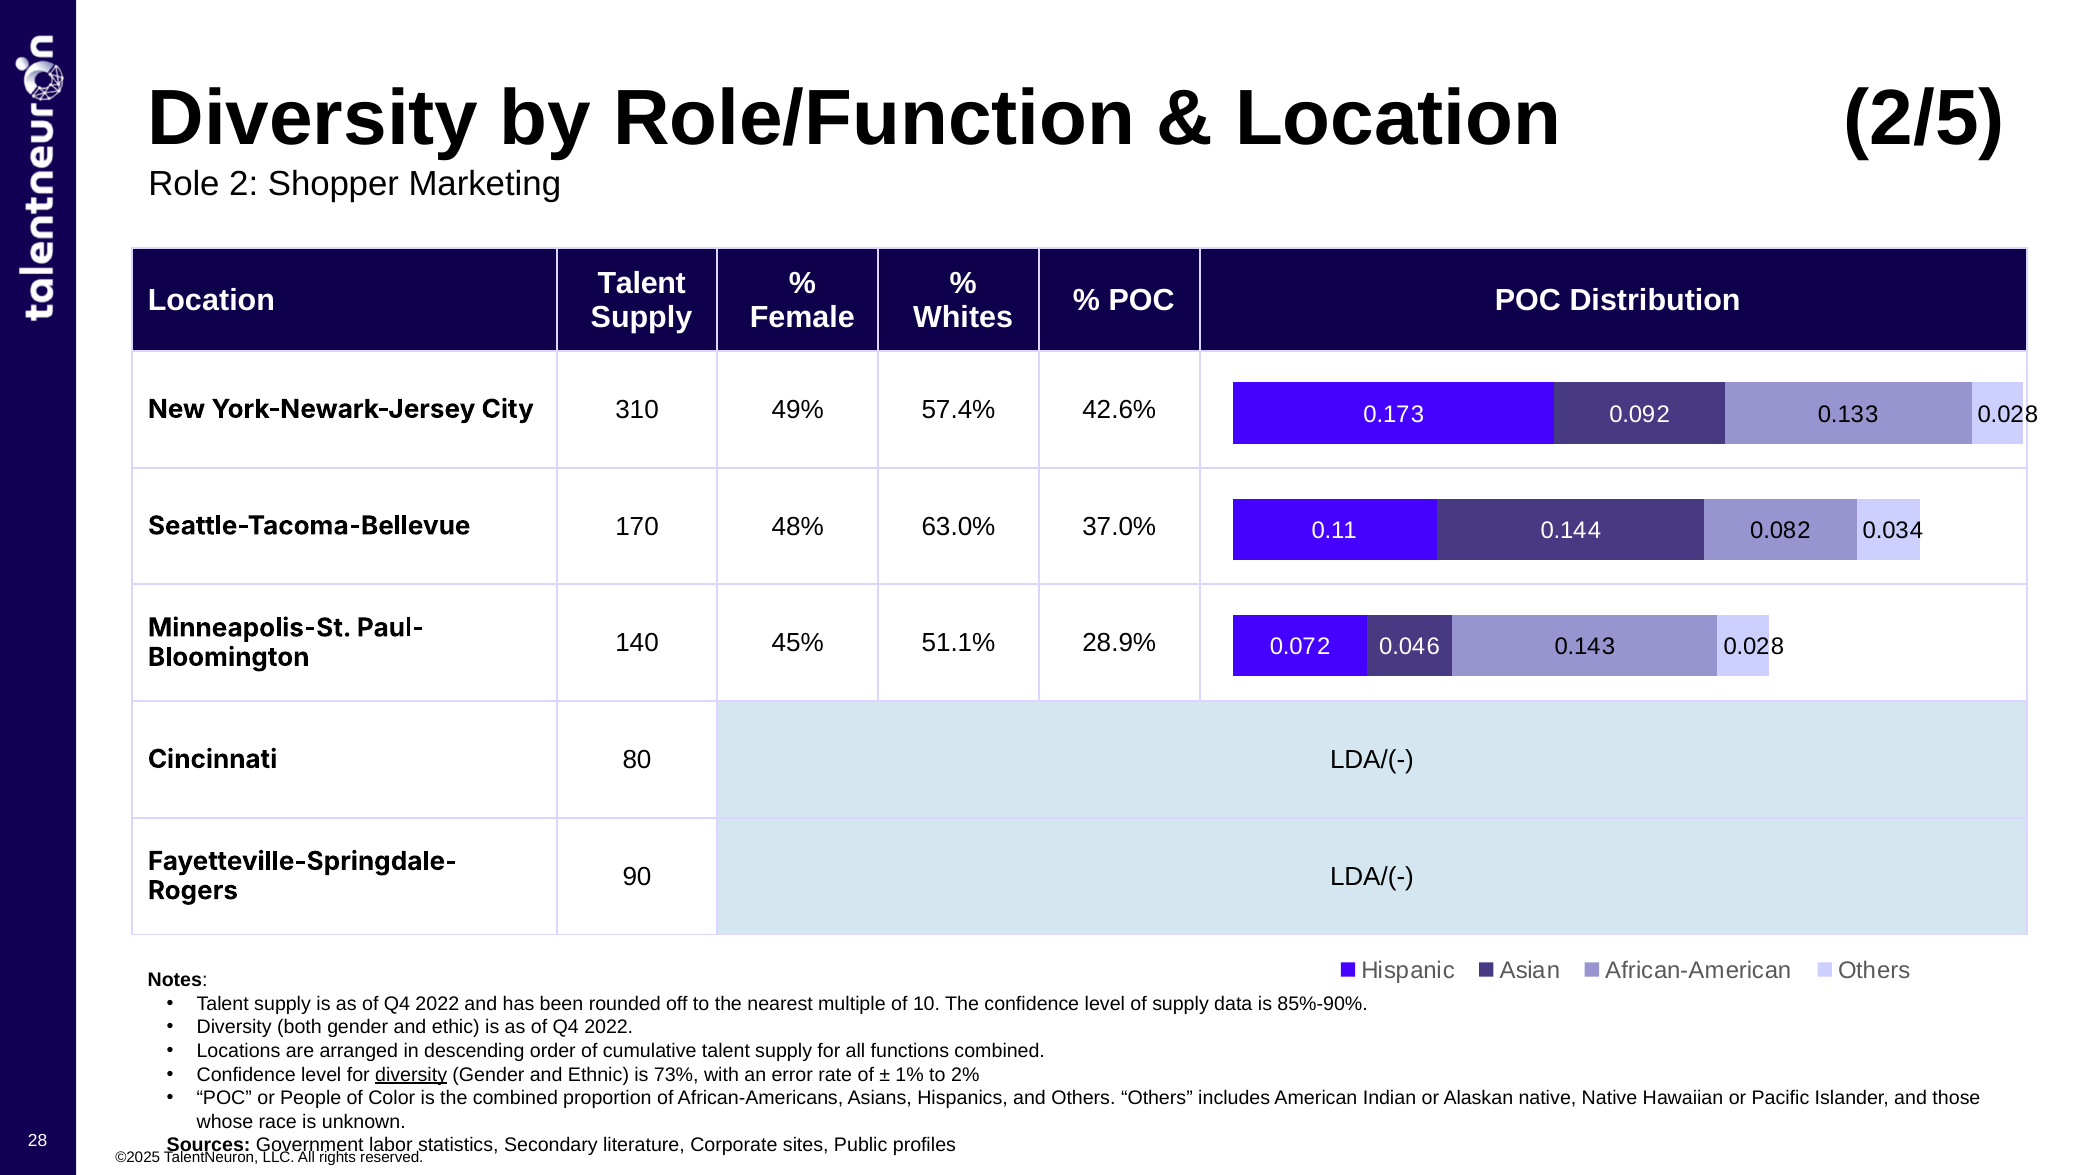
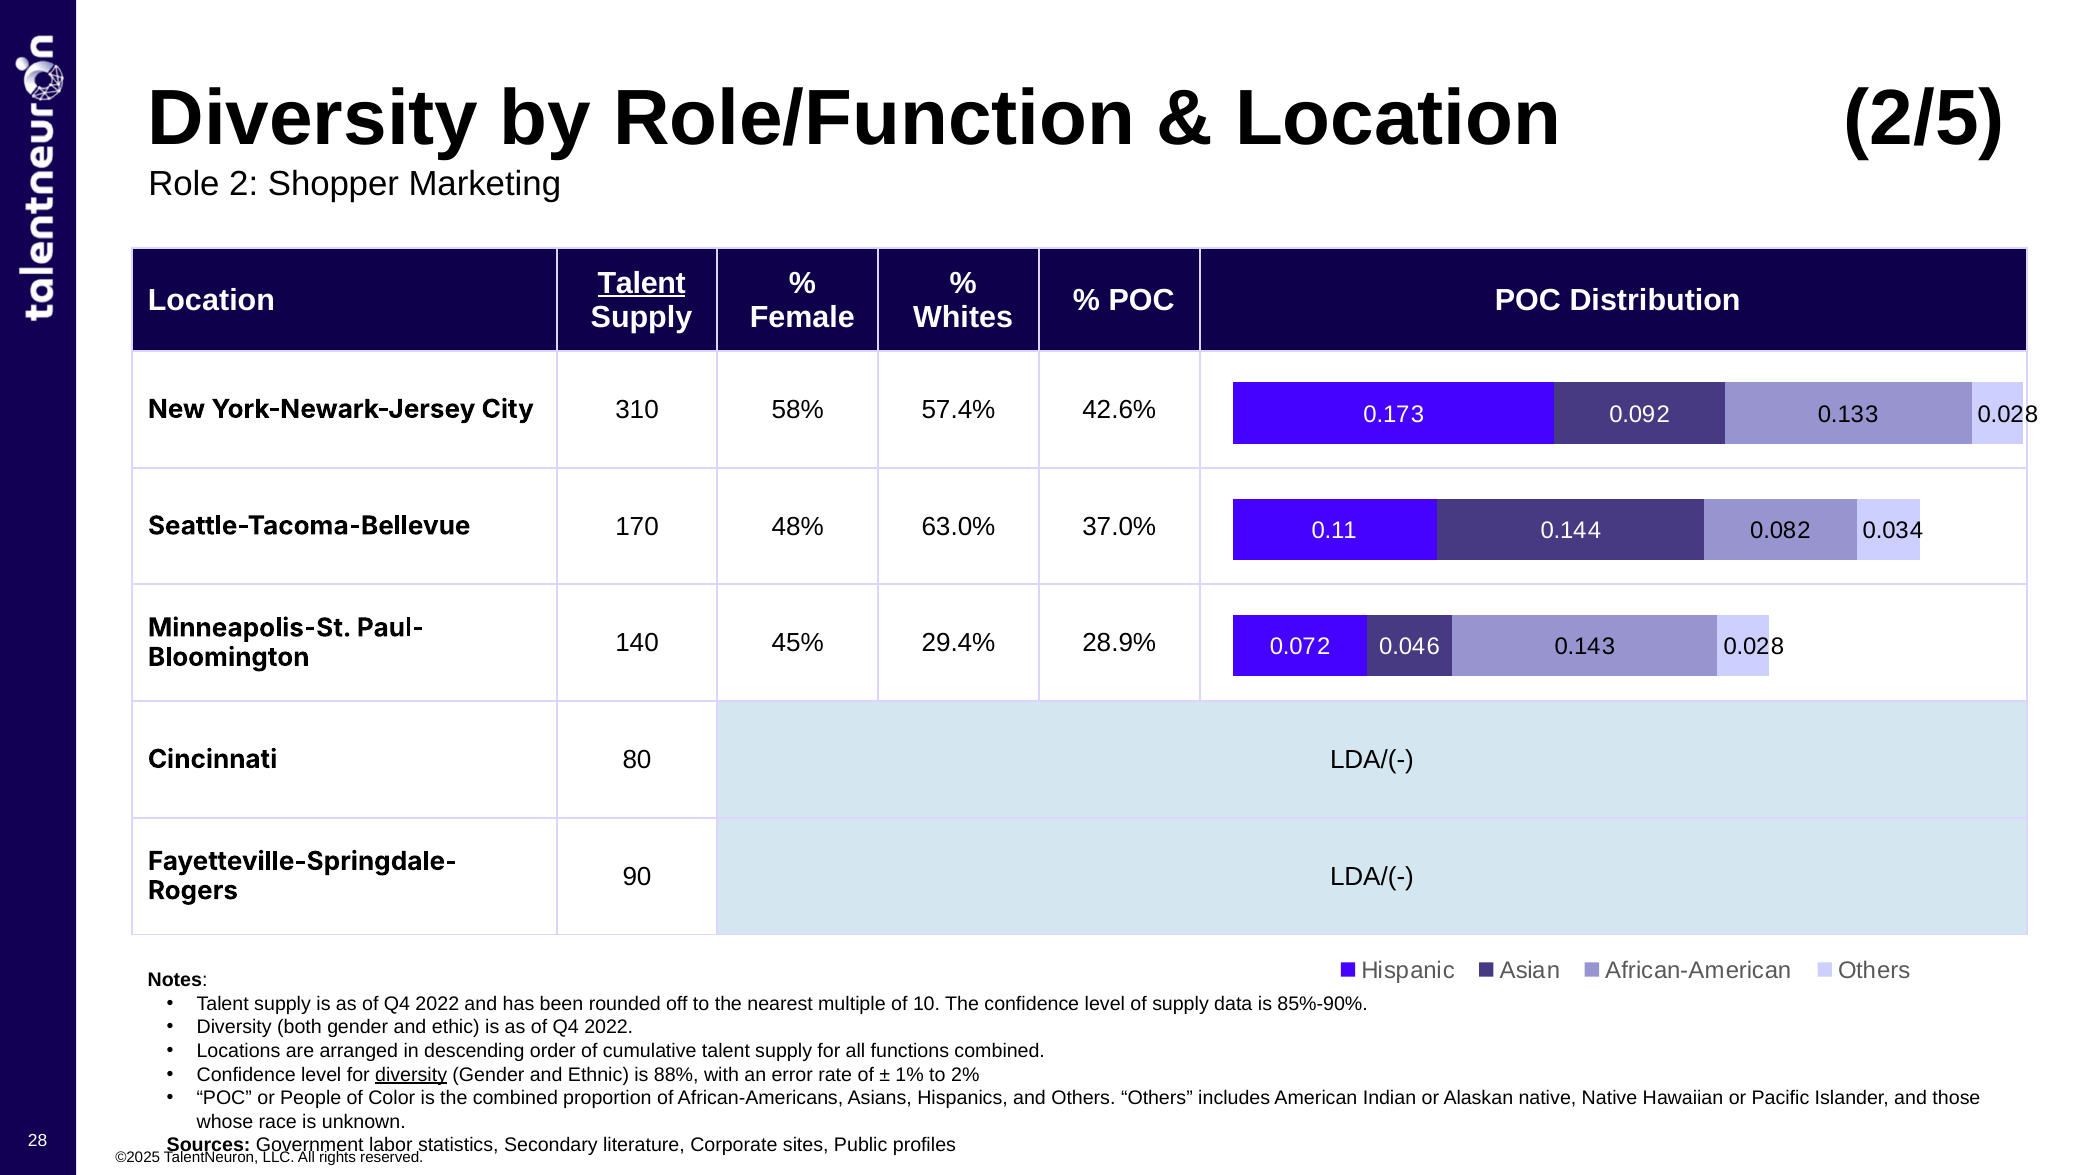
Talent underline: none -> present (642, 283)
49%: 49% -> 58% (798, 410)
51.1%: 51.1% -> 29.4% (959, 644)
73%: 73% -> 88% (676, 1075)
